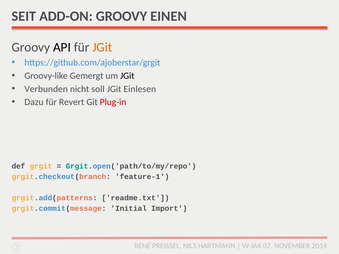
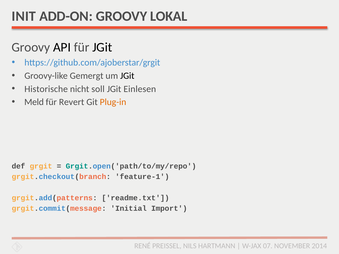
SEIT: SEIT -> INIT (24, 16)
EINEN: EINEN -> LOKAL (169, 16)
JGit colour: orange -> black (102, 47)
Verbunden: Verbunden -> Historische (46, 89)
Dazu: Dazu -> Meld (34, 102)
Plug-in colour: red -> orange (113, 102)
